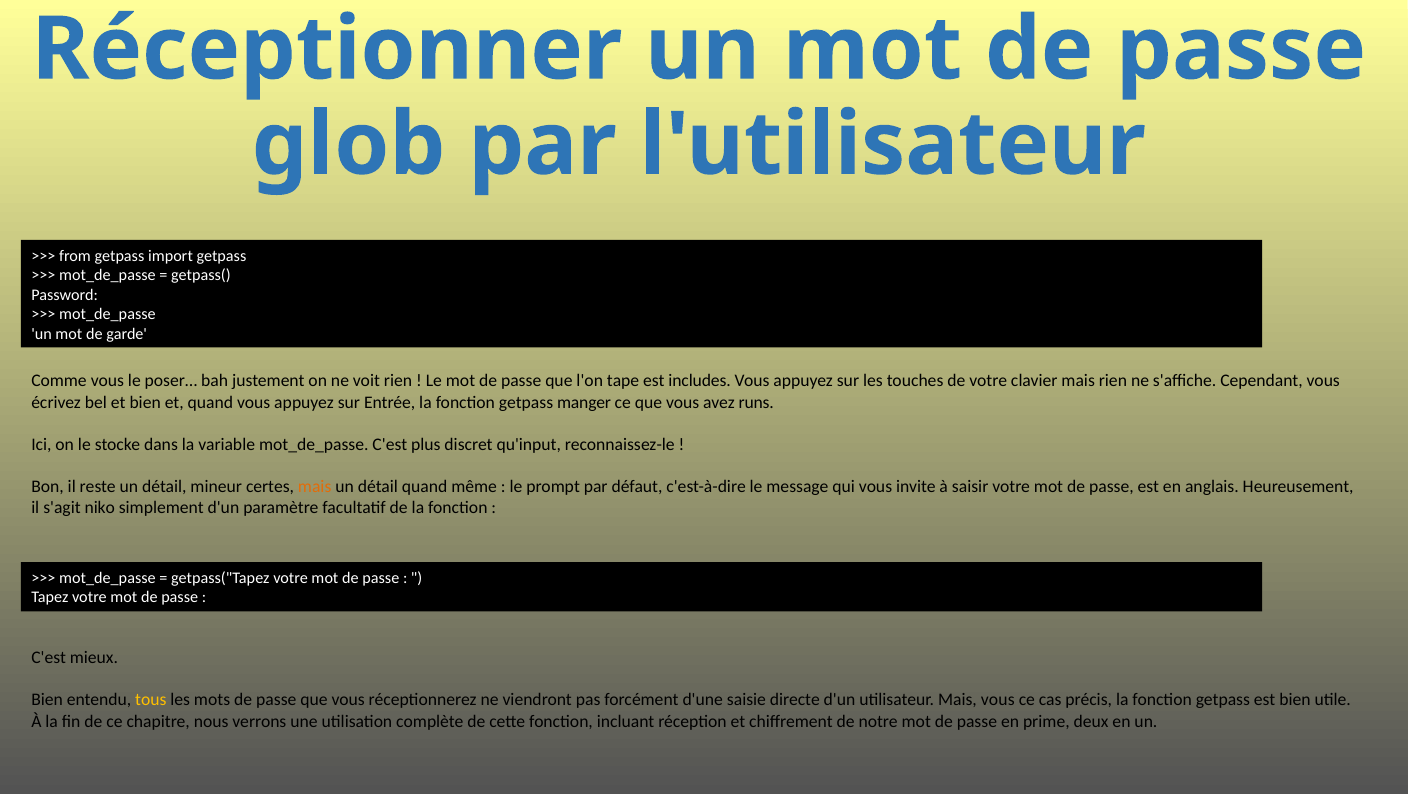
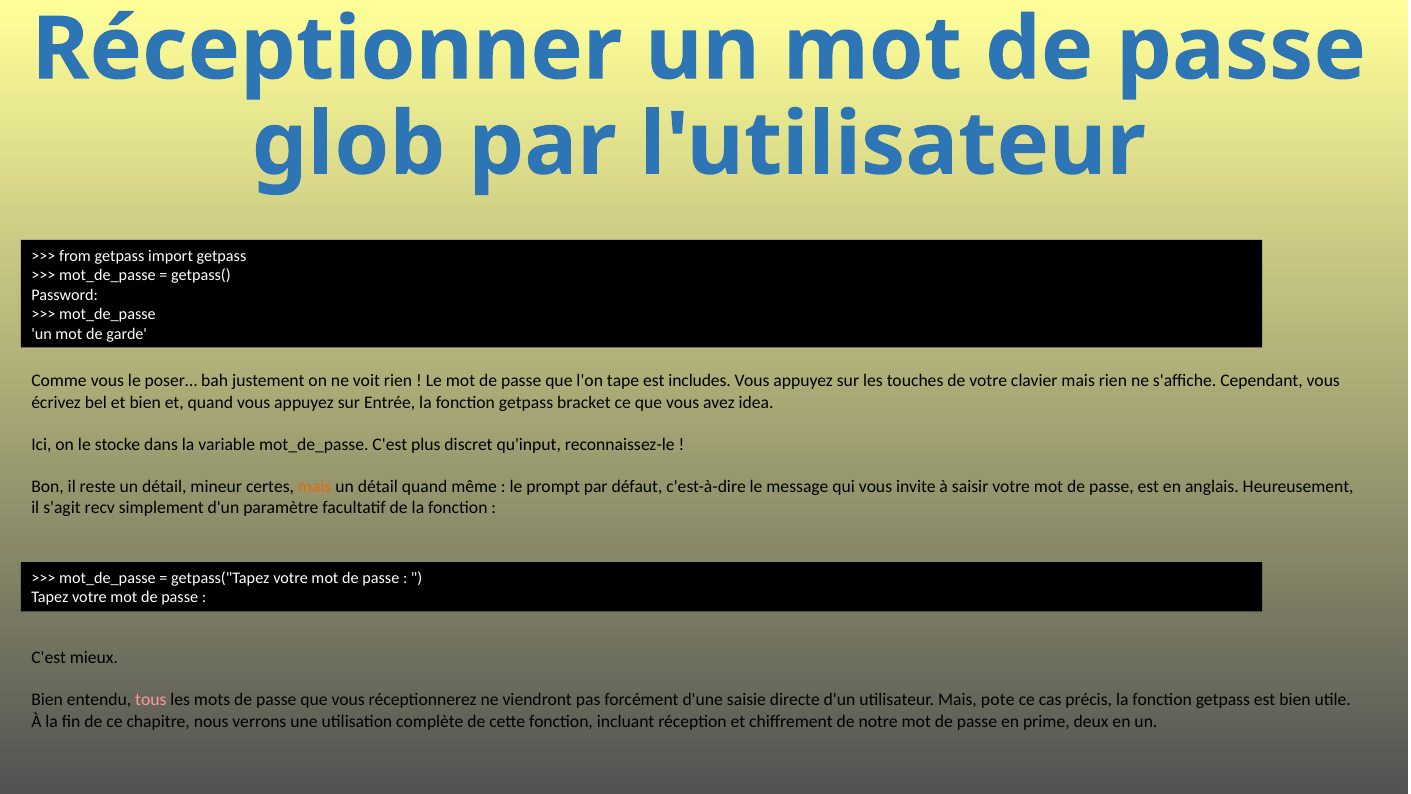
manger: manger -> bracket (584, 402)
runs: runs -> idea (756, 402)
niko: niko -> recv (100, 508)
tous colour: yellow -> pink (151, 700)
Mais vous: vous -> pote (998, 700)
